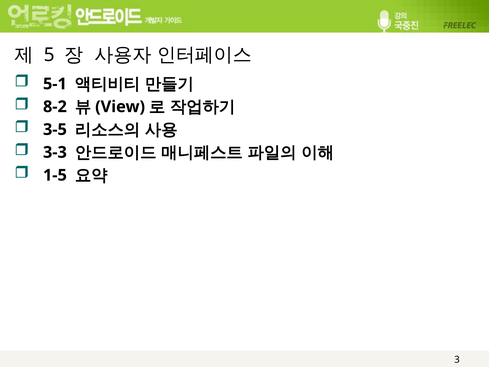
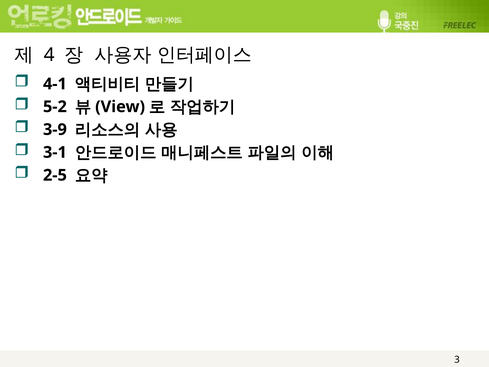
5: 5 -> 4 (49, 55)
5-1: 5-1 -> 4-1 (55, 84)
8-2: 8-2 -> 5-2 (55, 107)
3-5: 3-5 -> 3-9 (55, 129)
3-3: 3-3 -> 3-1 (55, 152)
1-5: 1-5 -> 2-5 (55, 175)
